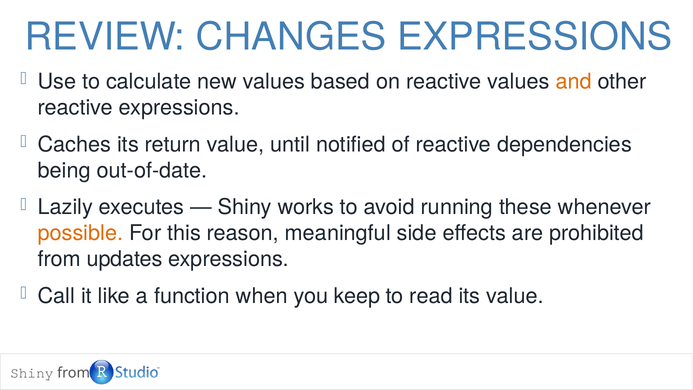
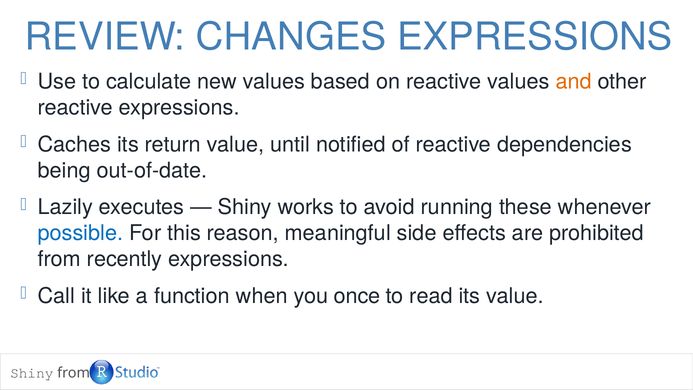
possible colour: orange -> blue (80, 233)
updates: updates -> recently (125, 259)
keep: keep -> once (357, 296)
